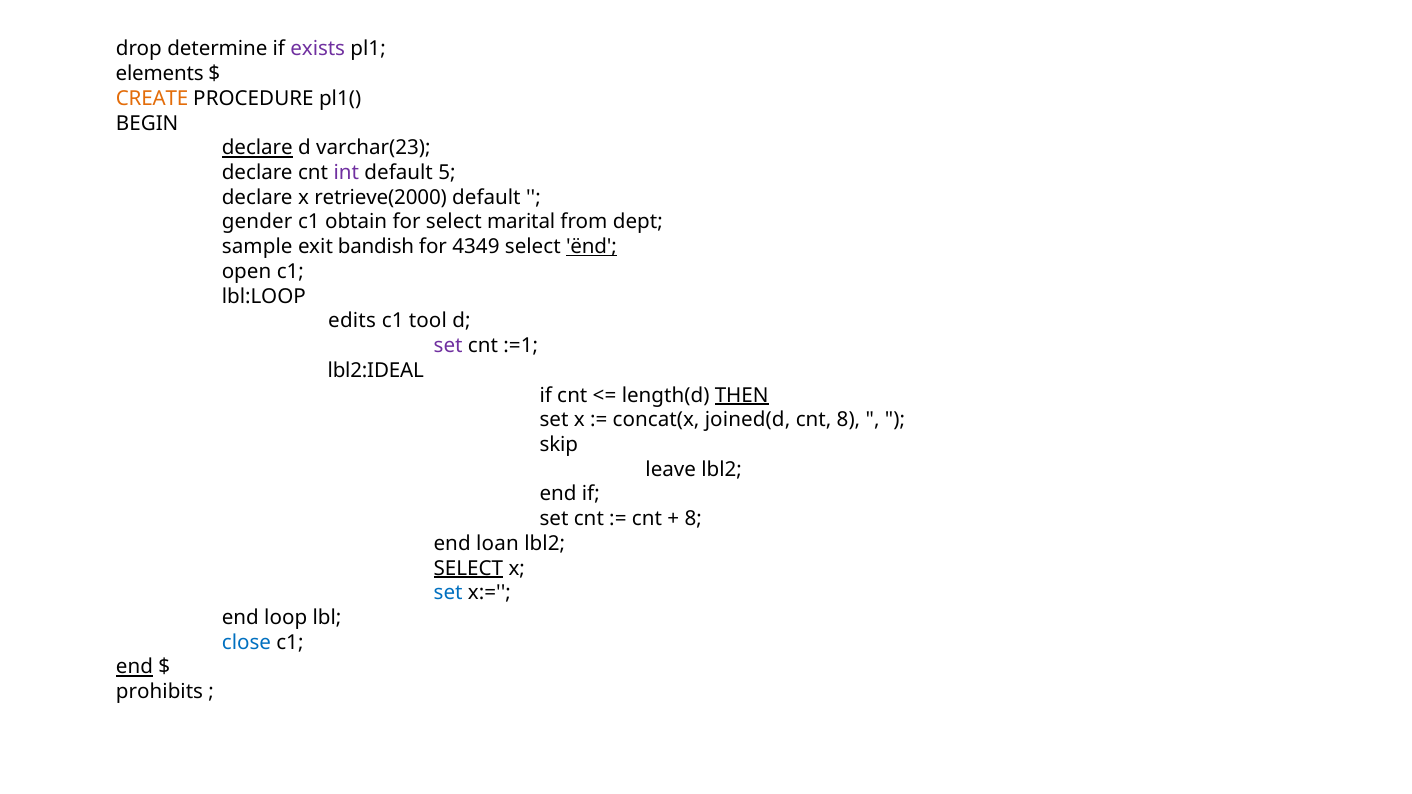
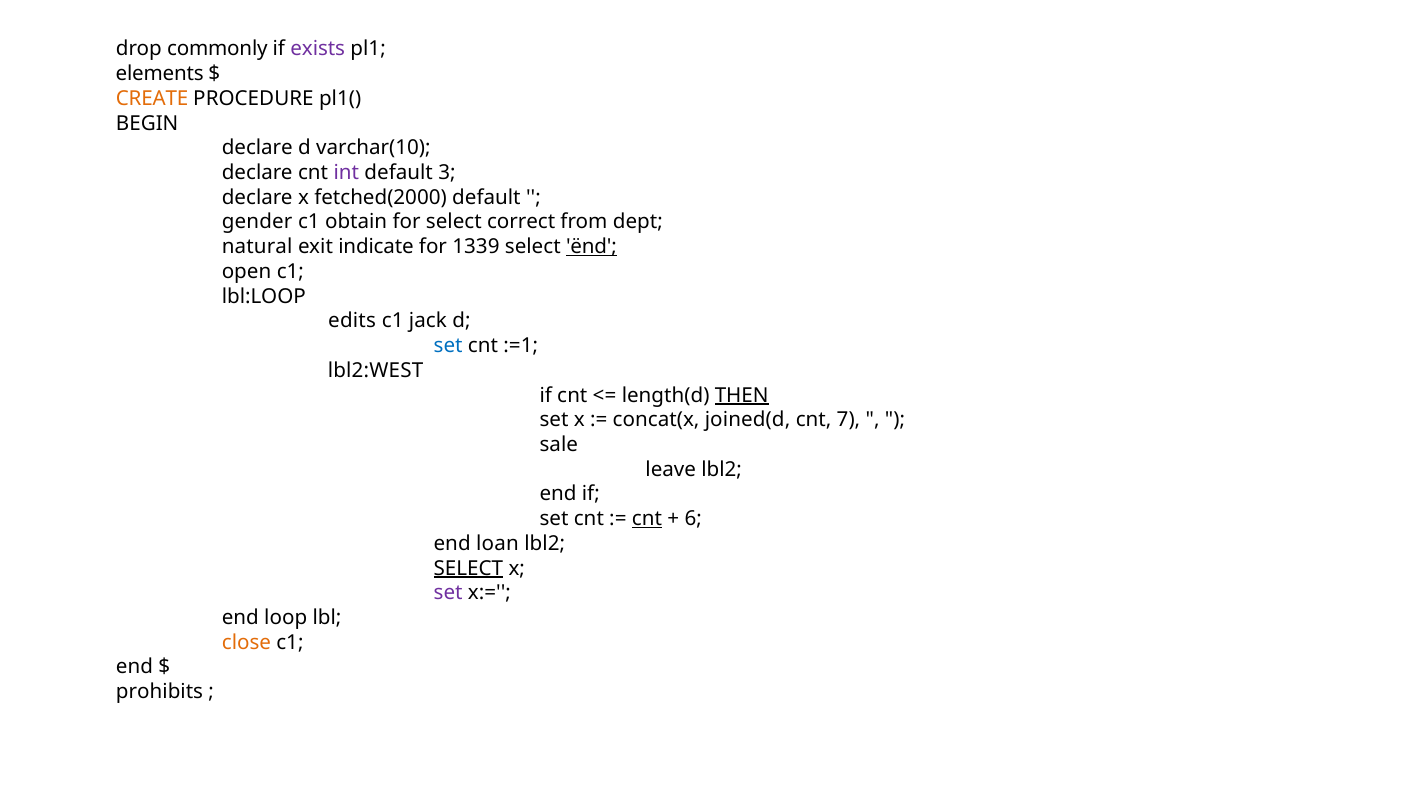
determine: determine -> commonly (217, 49)
declare underline: present -> none (257, 148)
varchar(23: varchar(23 -> varchar(10 (373, 148)
5: 5 -> 3 (447, 173)
retrieve(2000: retrieve(2000 -> fetched(2000 (380, 198)
marital: marital -> correct (521, 222)
sample: sample -> natural (257, 247)
bandish: bandish -> indicate (376, 247)
4349: 4349 -> 1339 (476, 247)
tool: tool -> jack (428, 321)
set colour: purple -> blue (448, 346)
lbl2:IDEAL: lbl2:IDEAL -> lbl2:WEST (376, 371)
cnt 8: 8 -> 7 (848, 420)
skip: skip -> sale (559, 445)
cnt underline: none -> present (647, 519)
8: 8 -> 6 (693, 519)
set colour: blue -> purple (448, 593)
close colour: blue -> orange (246, 643)
end underline: present -> none (134, 667)
